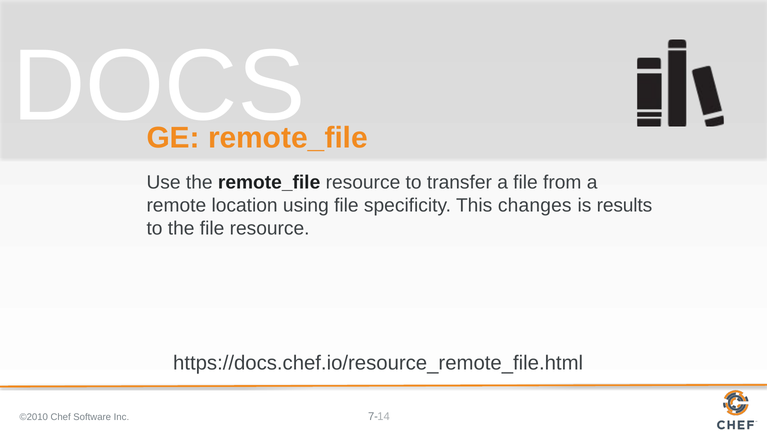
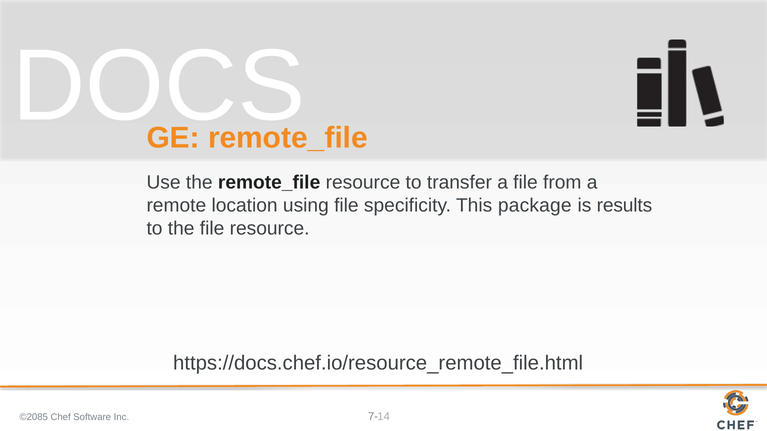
changes: changes -> package (535, 206)
©2010: ©2010 -> ©2085 (34, 417)
